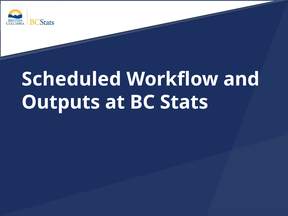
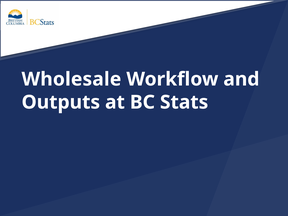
Scheduled: Scheduled -> Wholesale (71, 79)
